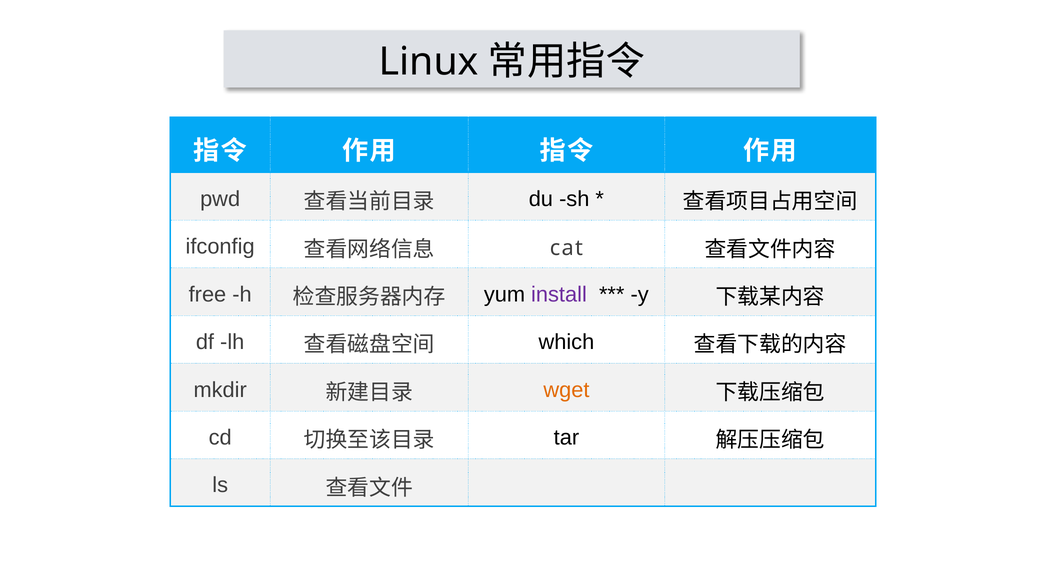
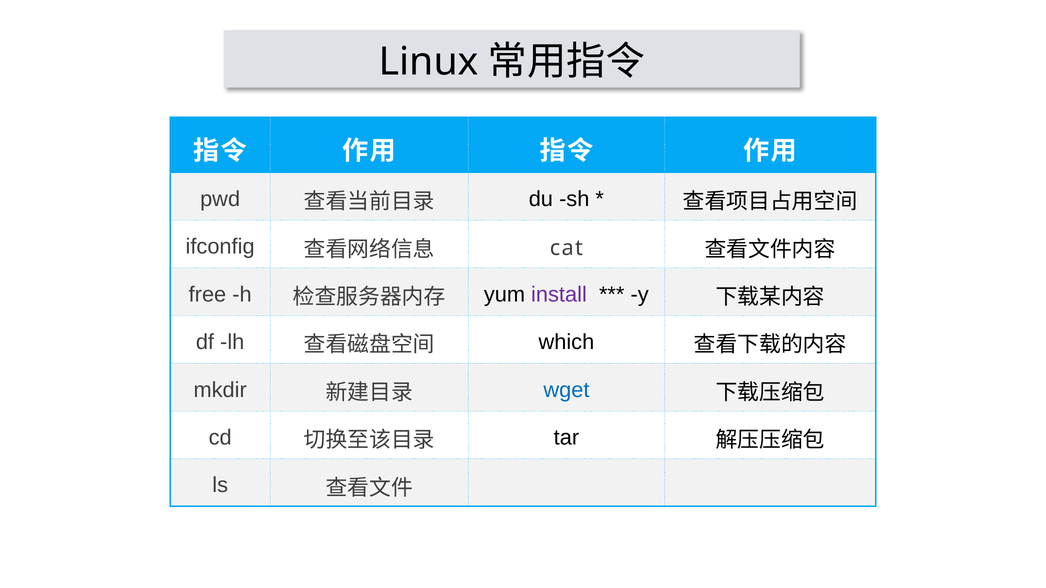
wget colour: orange -> blue (566, 390)
